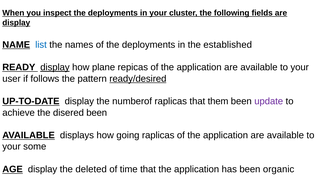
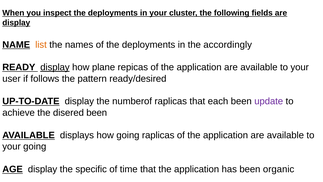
list colour: blue -> orange (41, 45)
established: established -> accordingly (228, 45)
ready/desired underline: present -> none (138, 79)
them: them -> each (218, 101)
your some: some -> going (35, 146)
deleted: deleted -> specific (91, 169)
